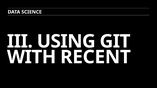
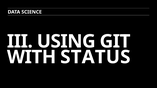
RECENT: RECENT -> STATUS (95, 57)
